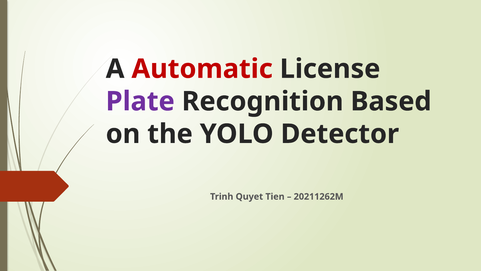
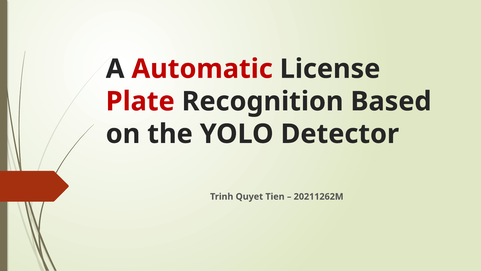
Plate colour: purple -> red (140, 101)
